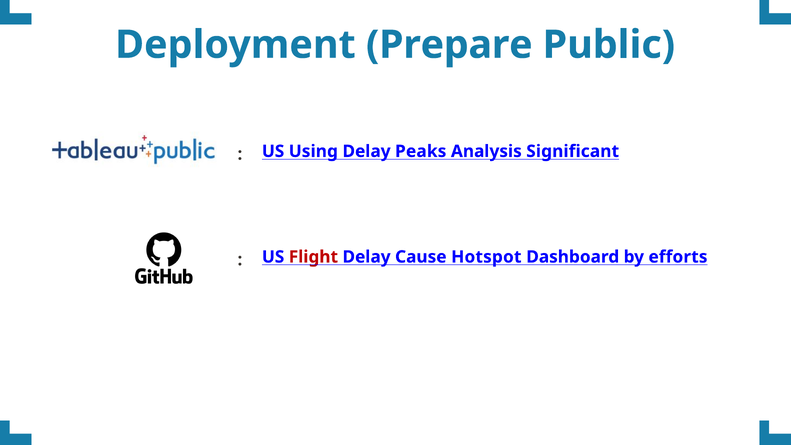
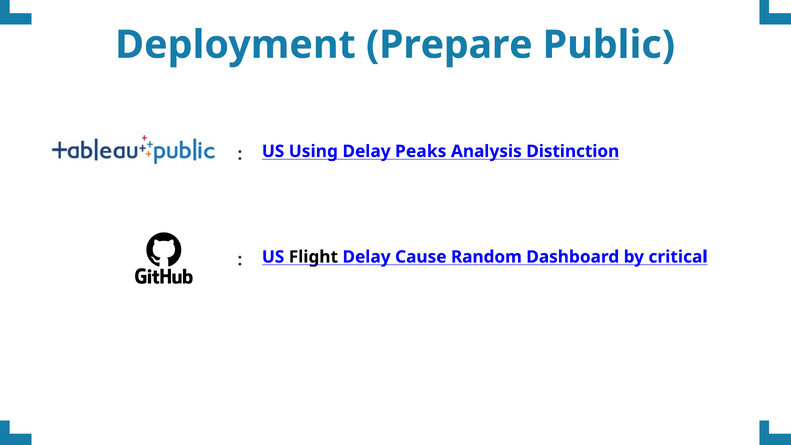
Significant: Significant -> Distinction (573, 151)
Flight colour: red -> black (313, 257)
Hotspot: Hotspot -> Random (486, 257)
efforts: efforts -> critical (678, 257)
